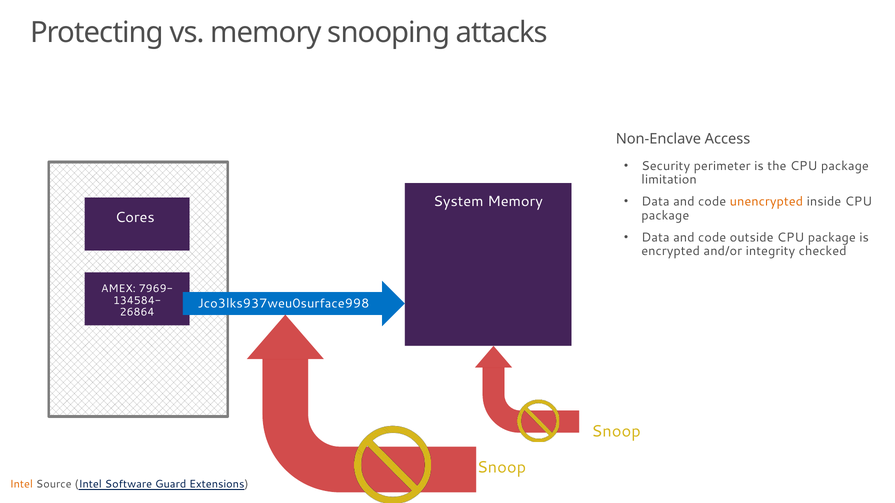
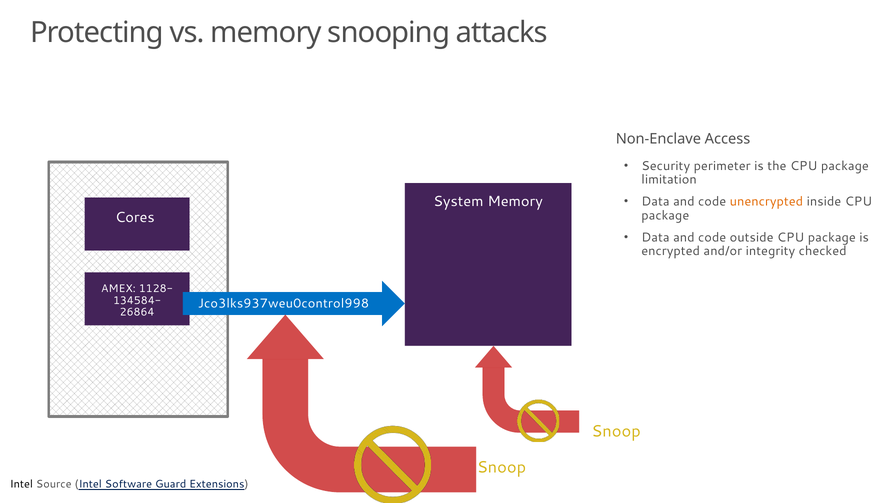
7969-: 7969- -> 1128- (156, 289)
Jco3lks937weu0surface998: Jco3lks937weu0surface998 -> Jco3lks937weu0control998 (284, 304)
Intel colour: orange -> black (21, 484)
